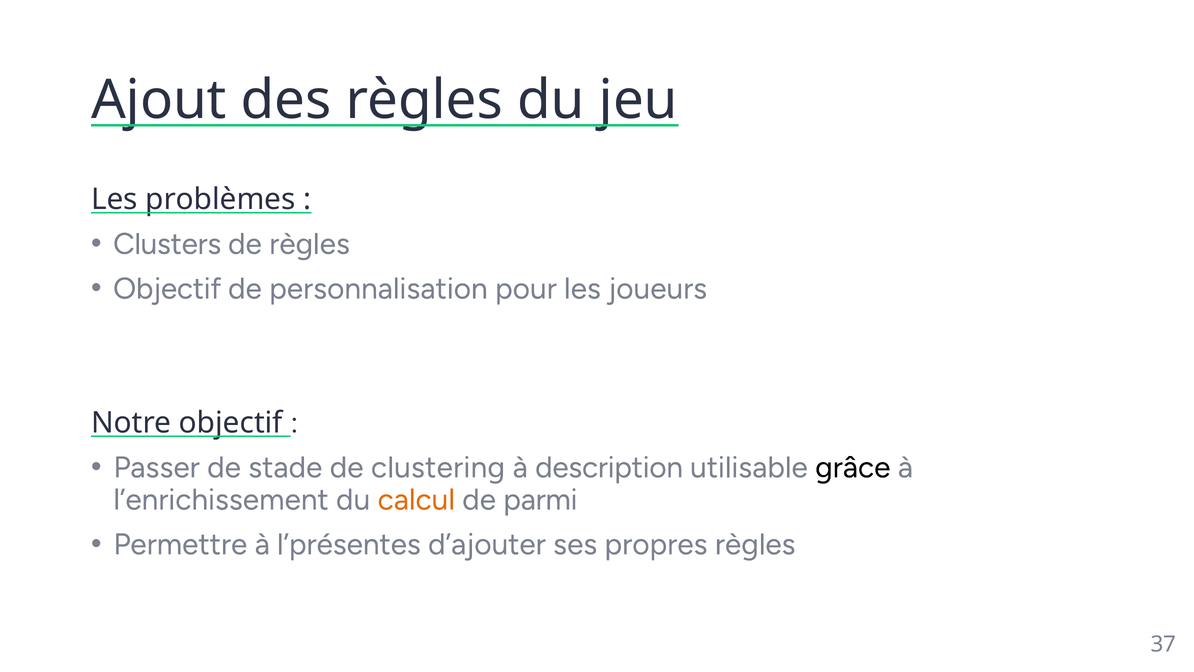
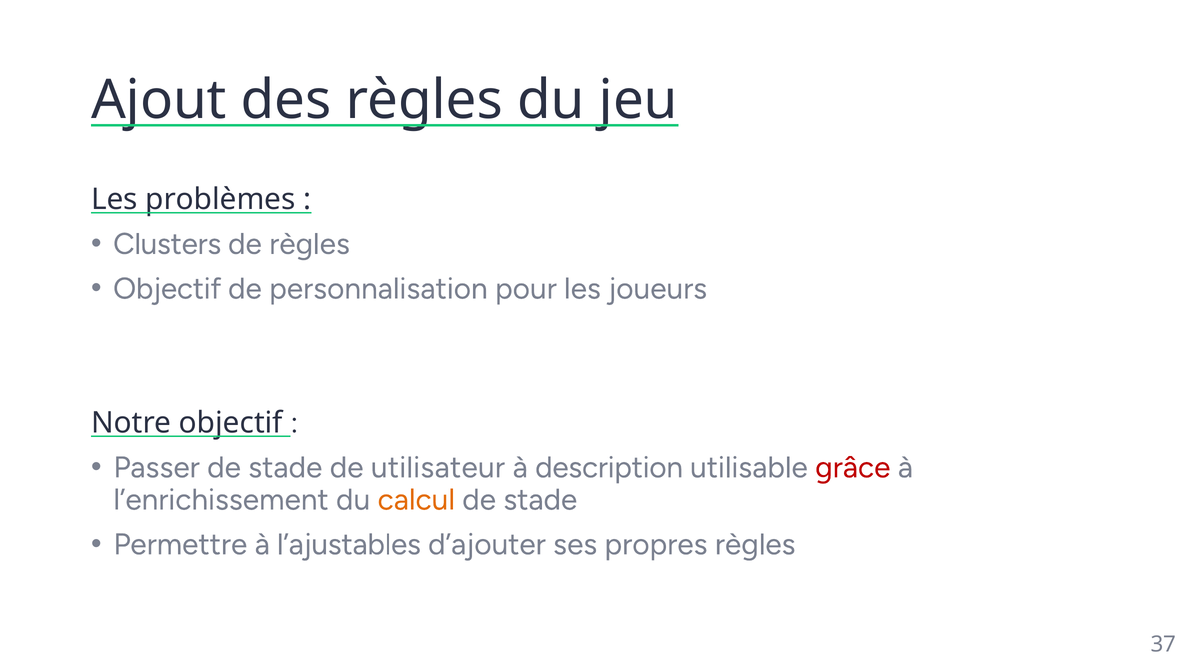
clustering: clustering -> utilisateur (438, 467)
grâce colour: black -> red (853, 467)
parmi: parmi -> stade (540, 499)
l’présentes: l’présentes -> l’ajustables (349, 544)
